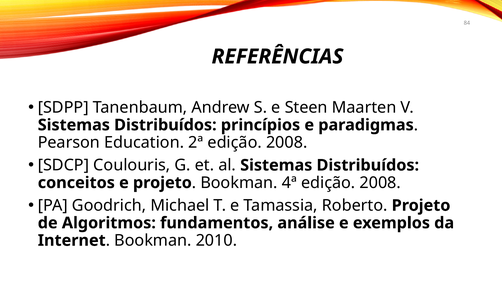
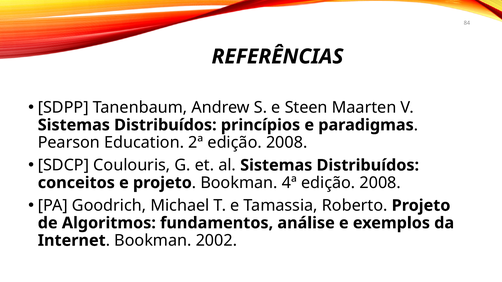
2010: 2010 -> 2002 (216, 241)
